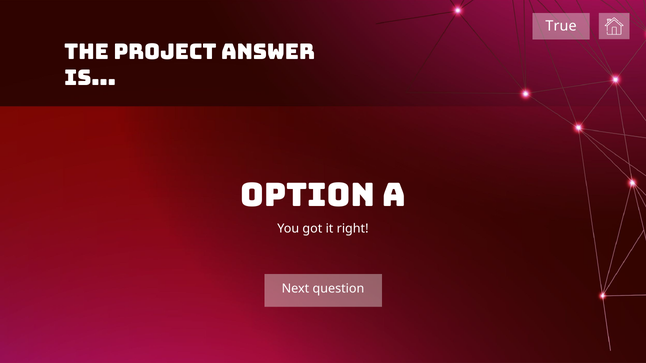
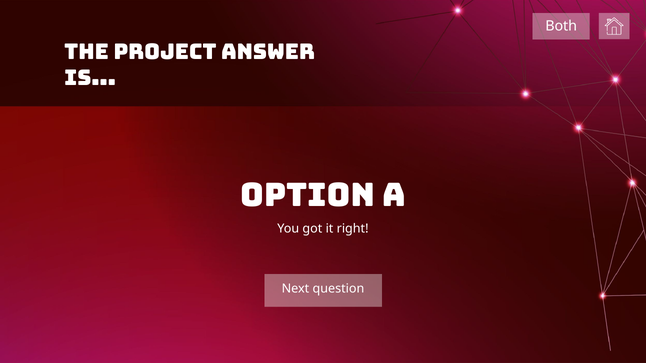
True: True -> Both (561, 26)
